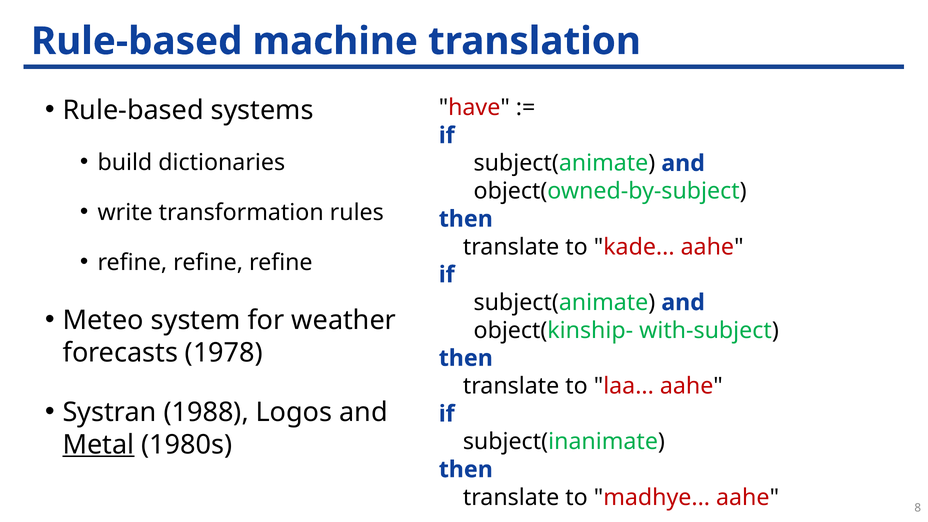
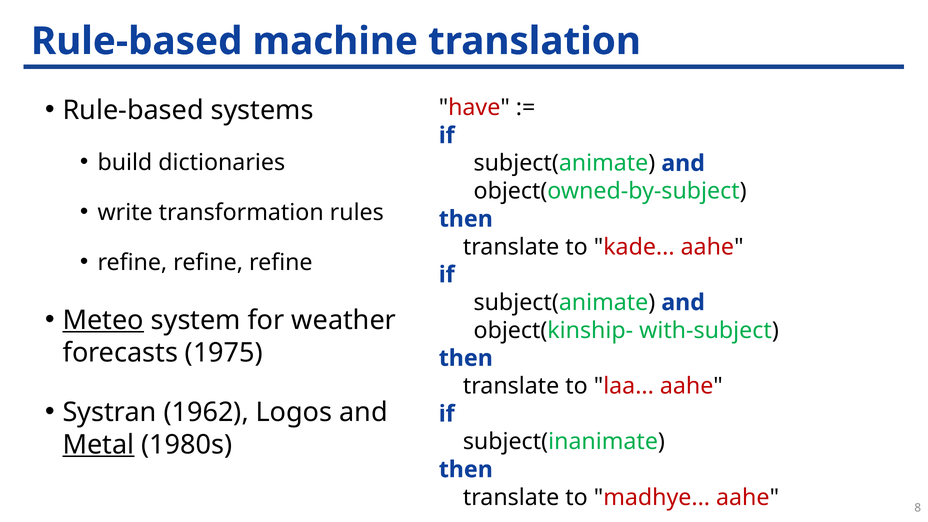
Meteo underline: none -> present (103, 320)
1978: 1978 -> 1975 (224, 353)
1988: 1988 -> 1962 (206, 412)
